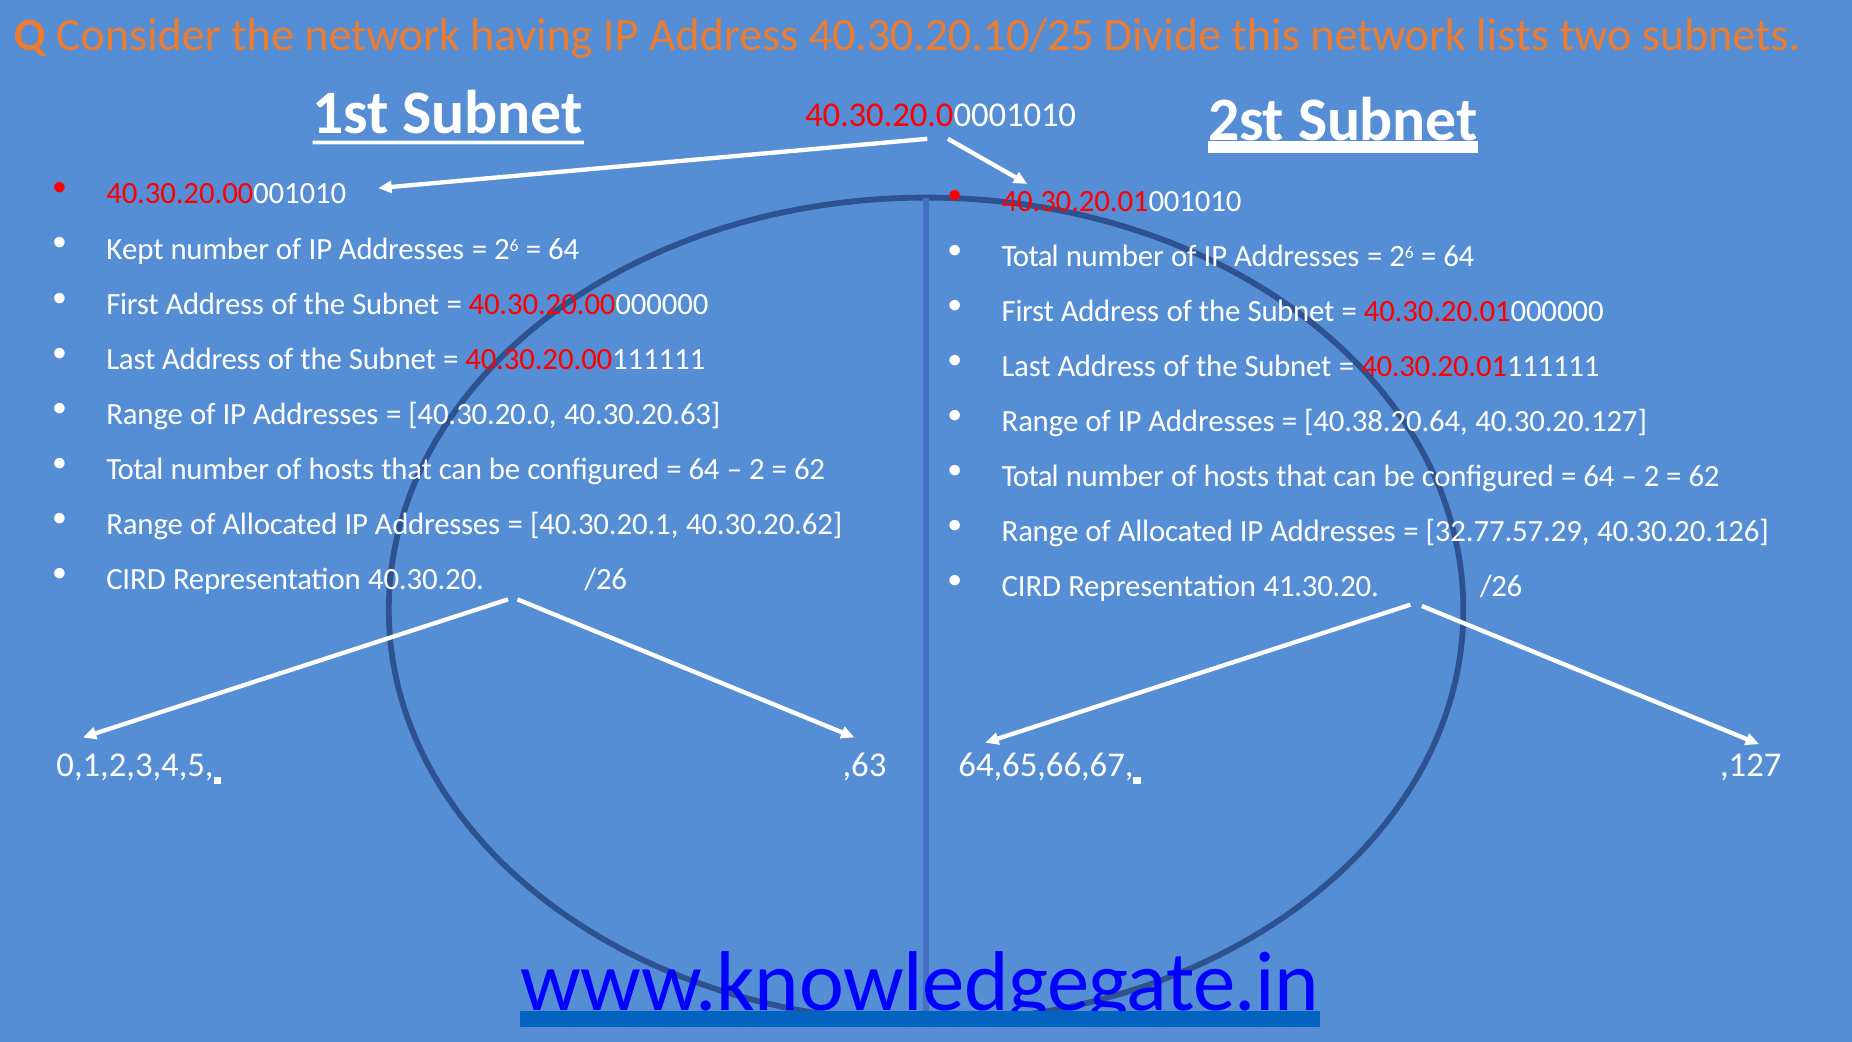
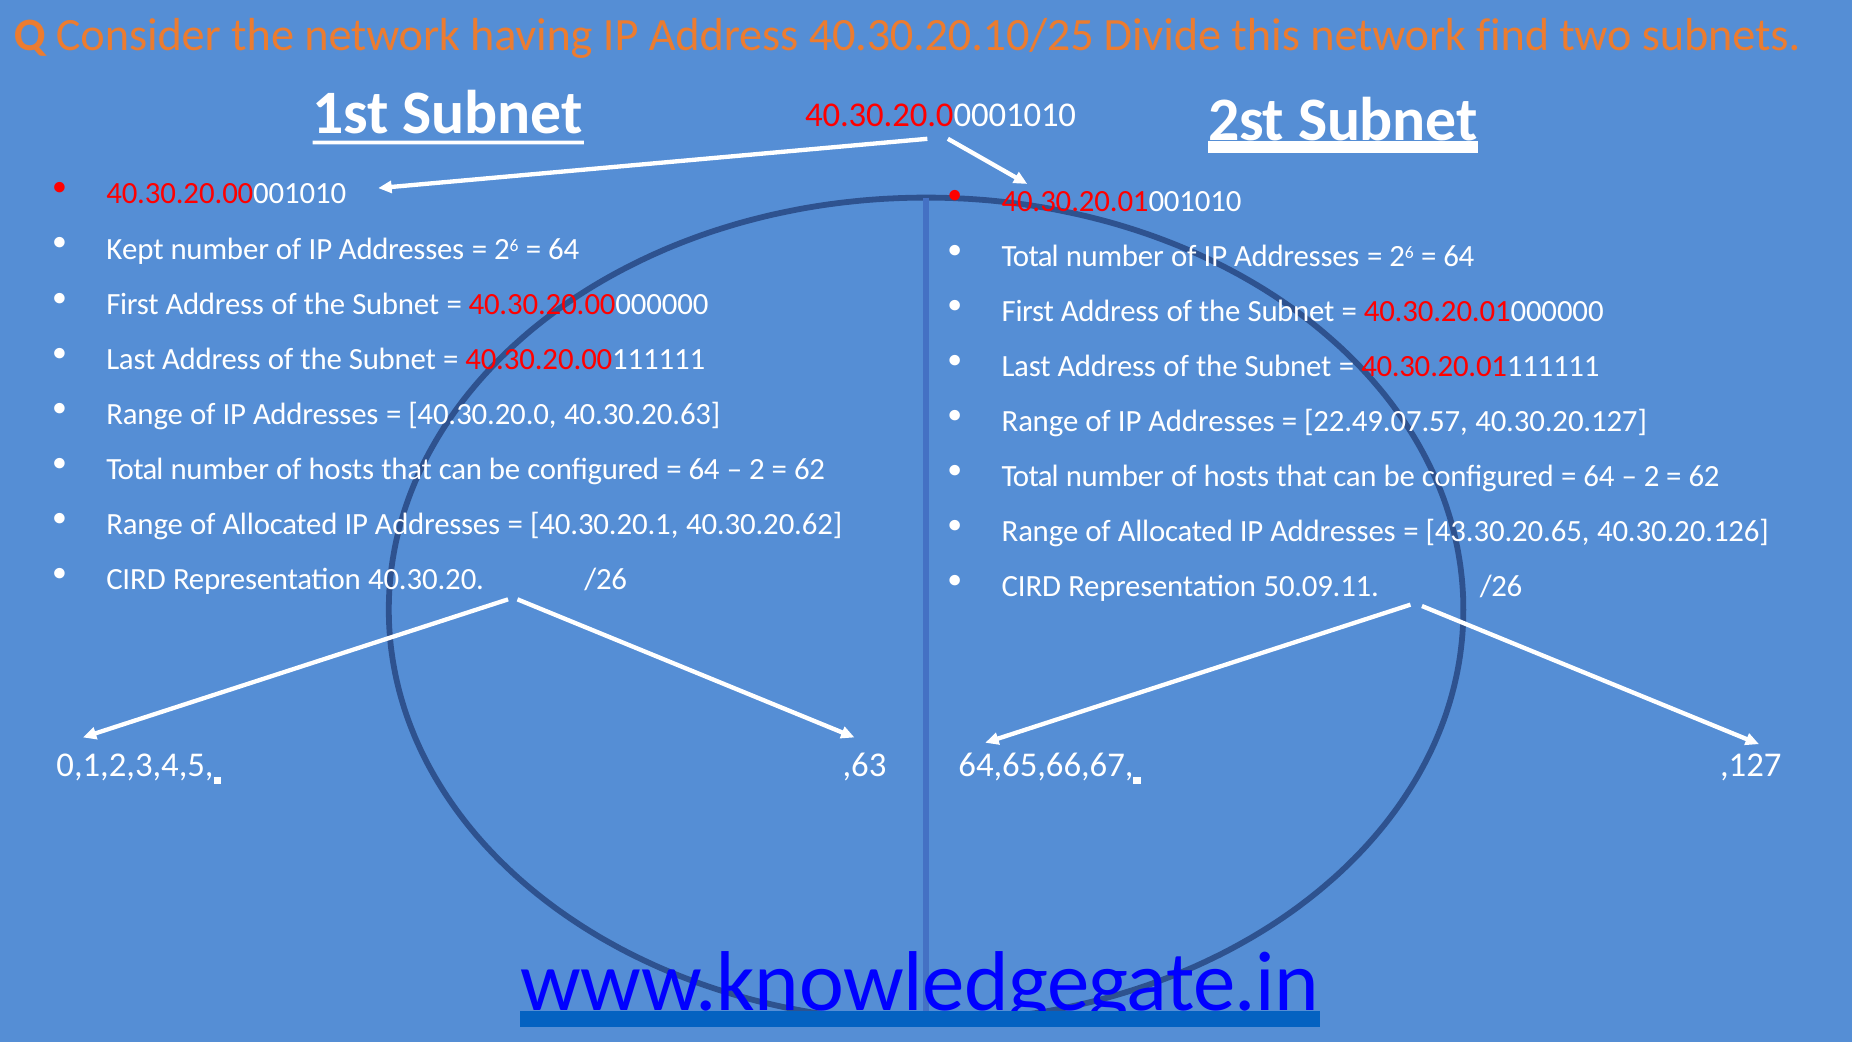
lists: lists -> find (1513, 35)
40.38.20.64: 40.38.20.64 -> 22.49.07.57 (1386, 421)
32.77.57.29: 32.77.57.29 -> 43.30.20.65 (1508, 531)
41.30.20: 41.30.20 -> 50.09.11 (1321, 587)
